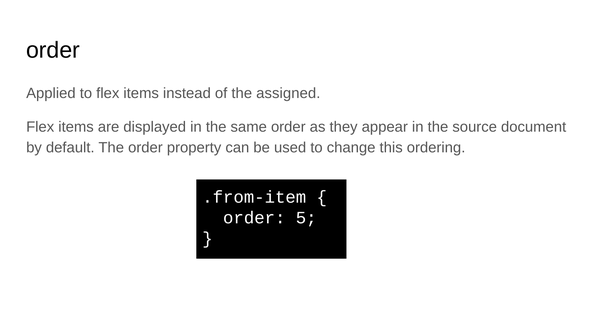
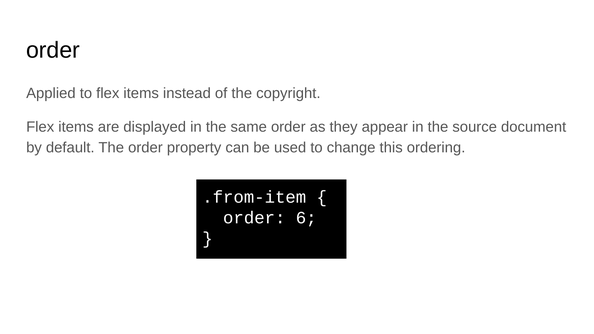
assigned: assigned -> copyright (288, 93)
5: 5 -> 6 (306, 218)
